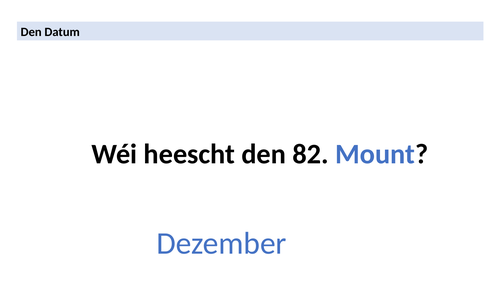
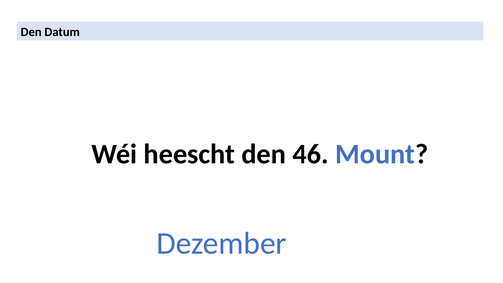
82: 82 -> 46 (311, 154)
